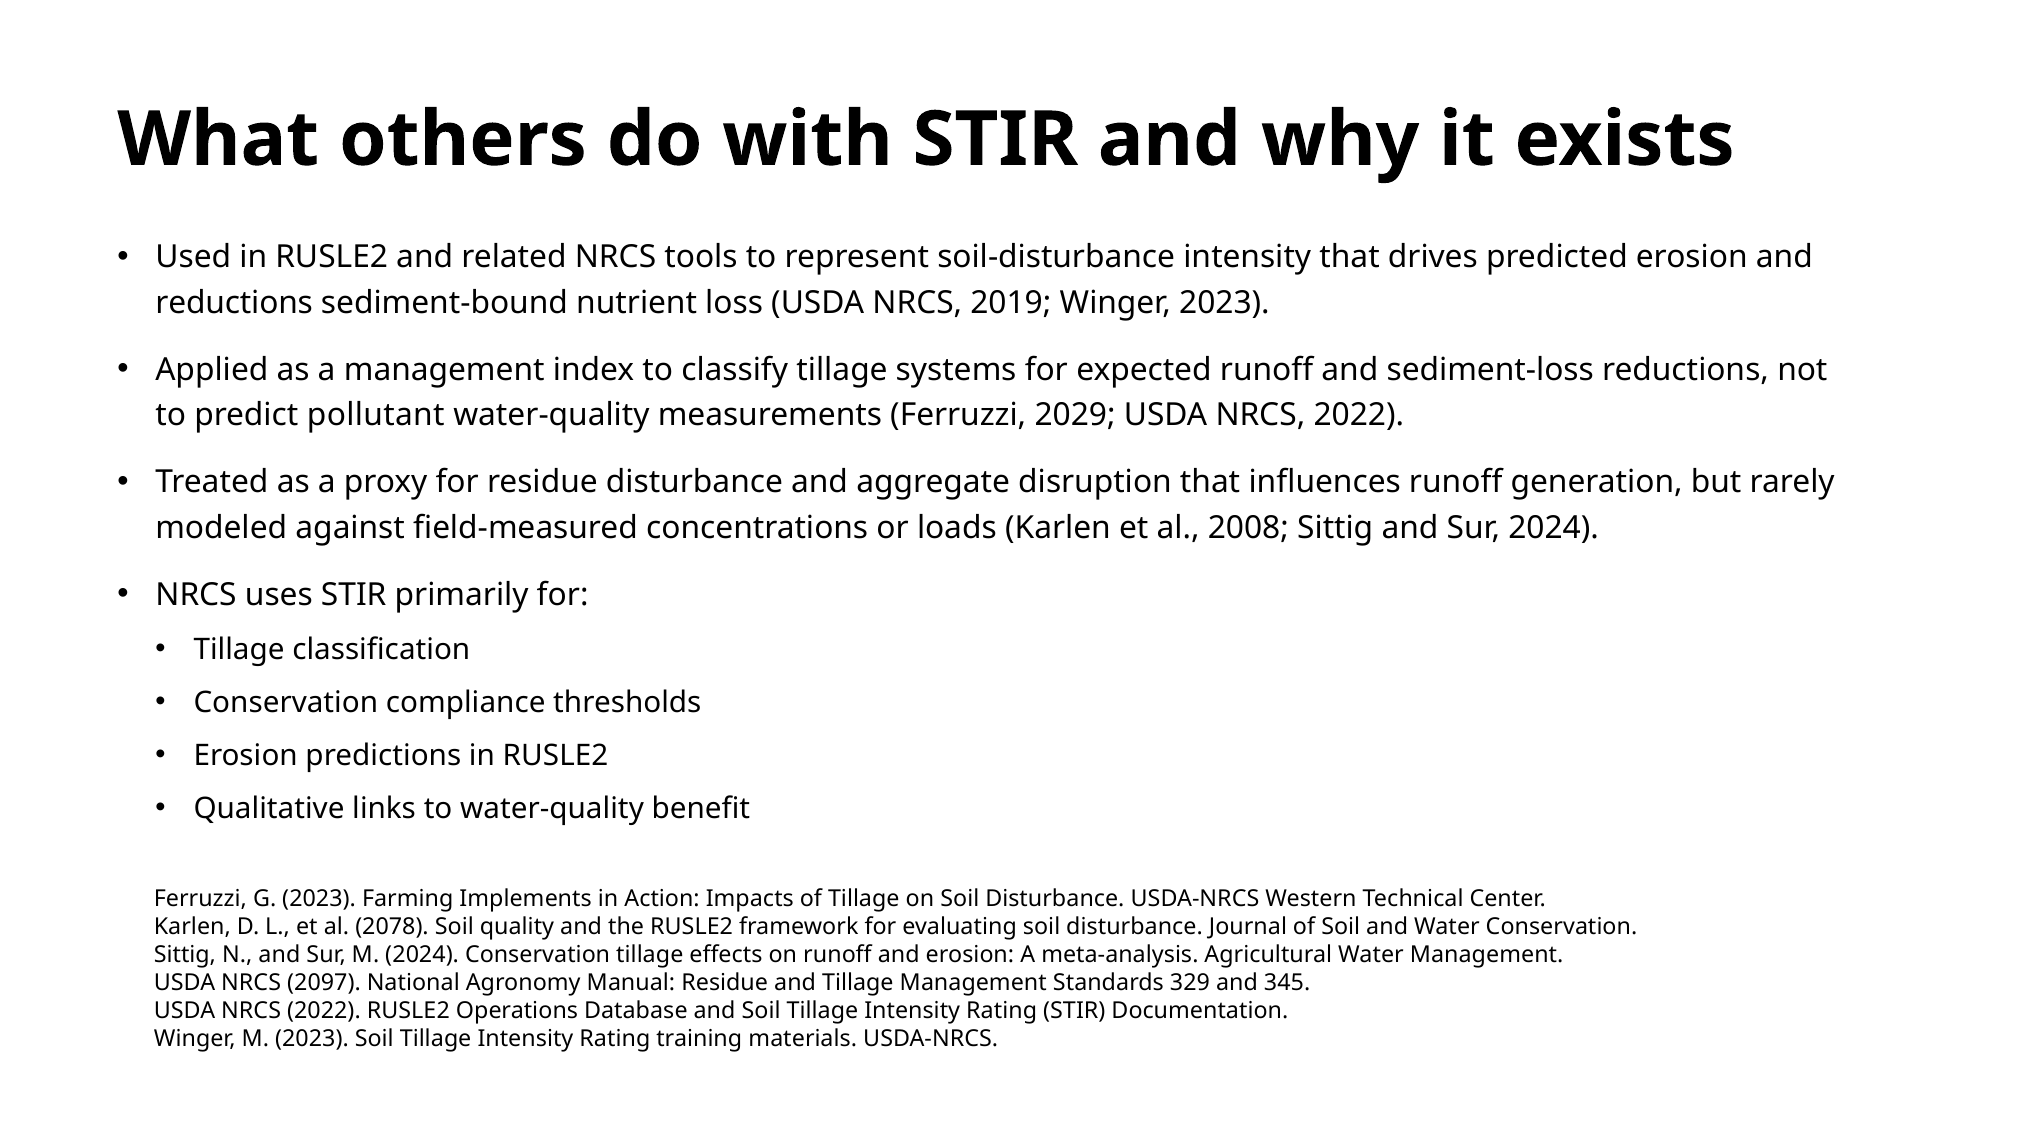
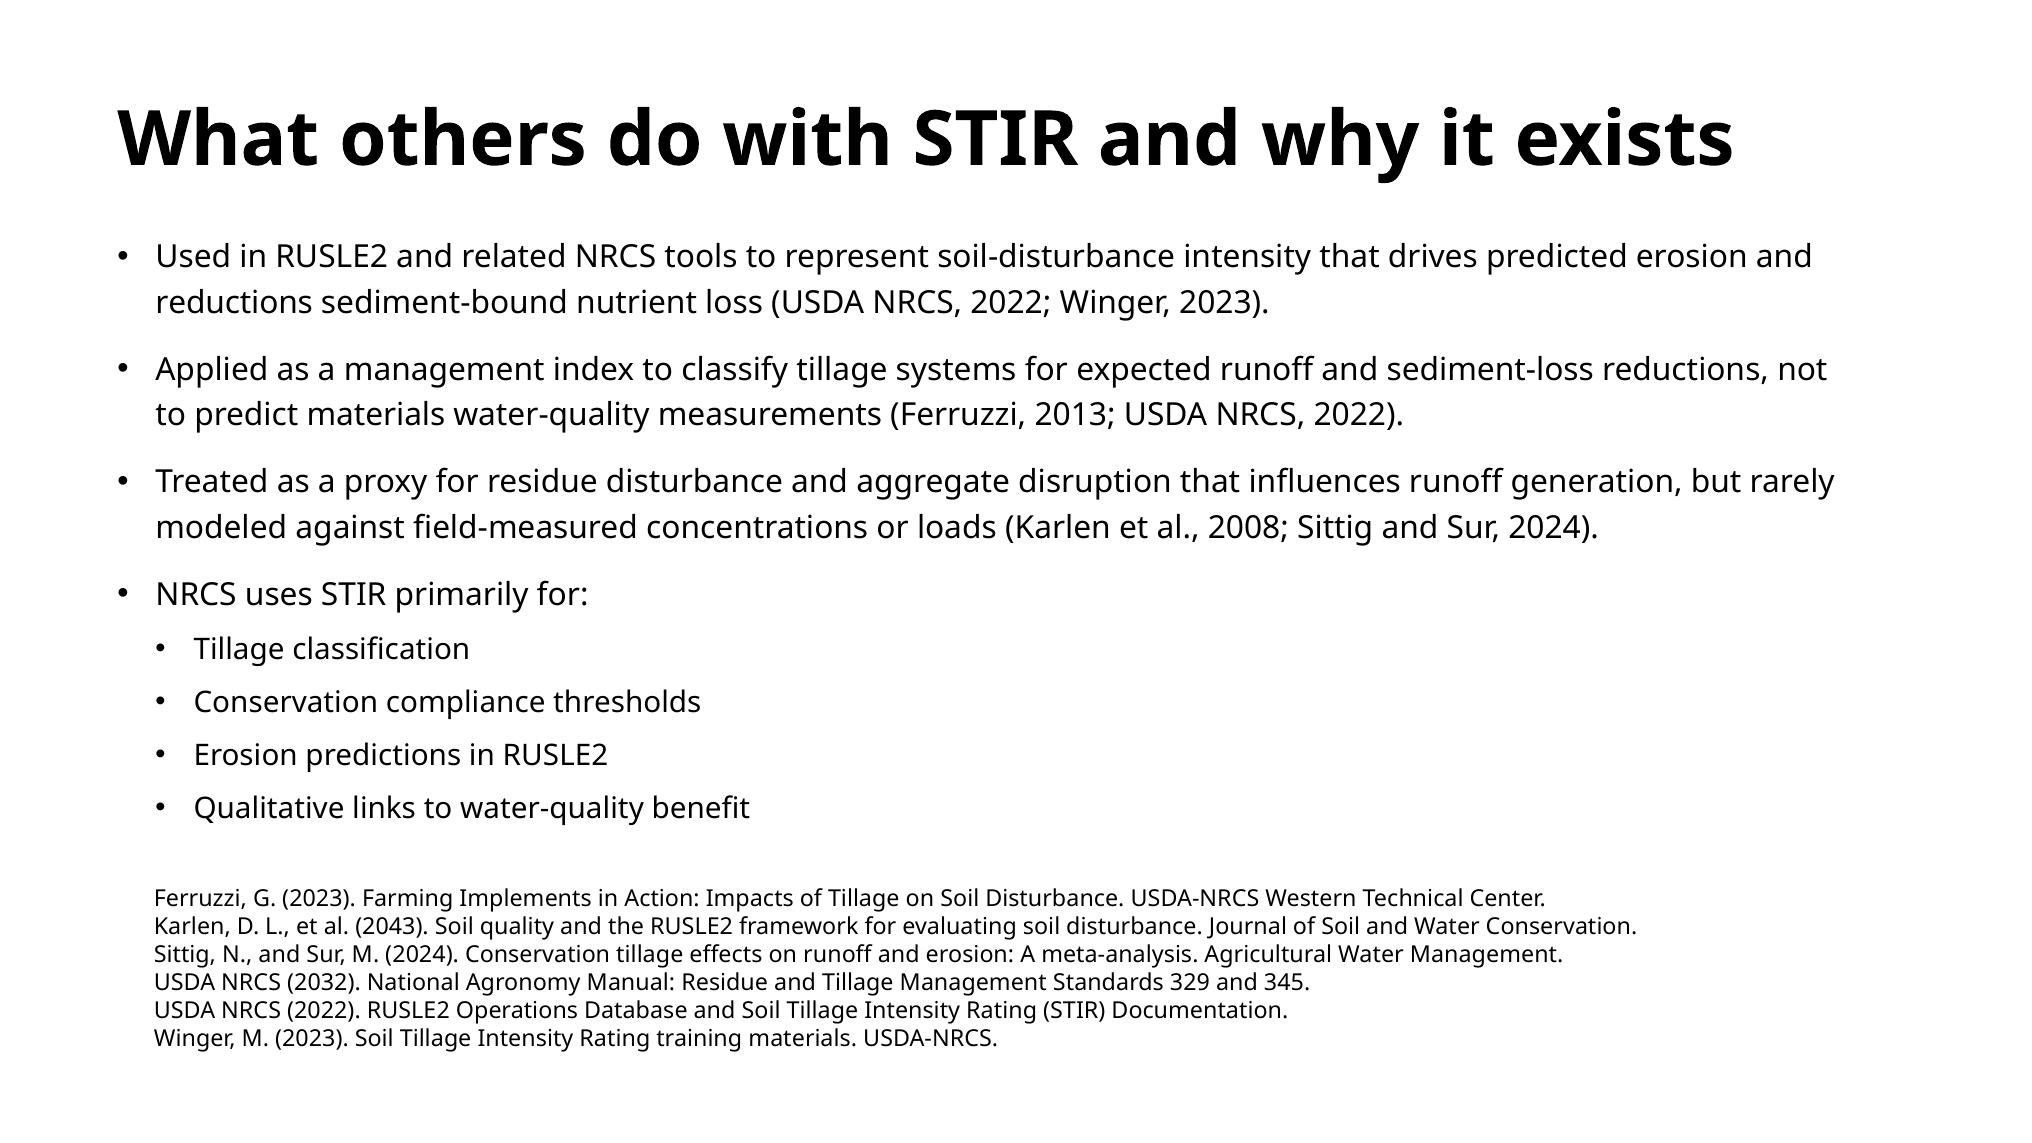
loss USDA NRCS 2019: 2019 -> 2022 (1011, 303)
predict pollutant: pollutant -> materials (376, 415)
2029: 2029 -> 2013 (1075, 415)
2078: 2078 -> 2043 (392, 927)
2097: 2097 -> 2032 (324, 982)
